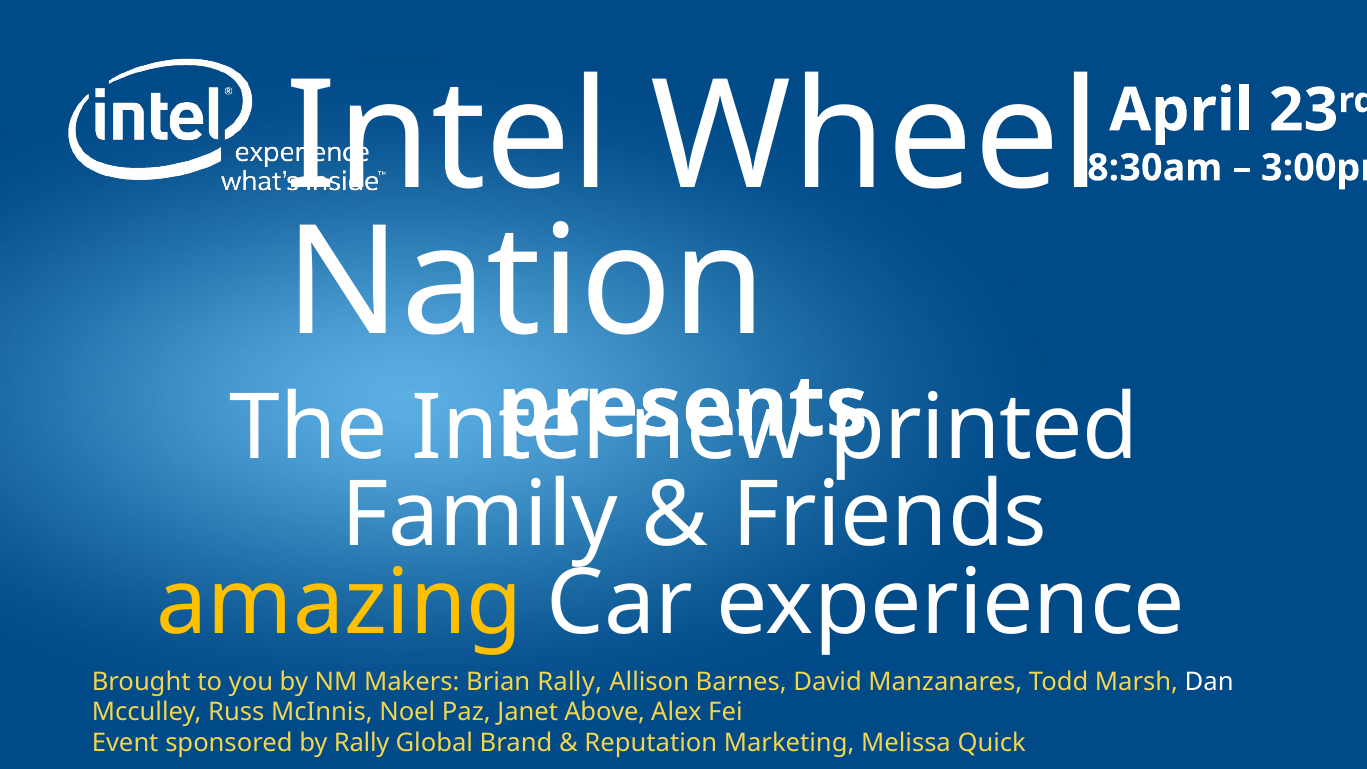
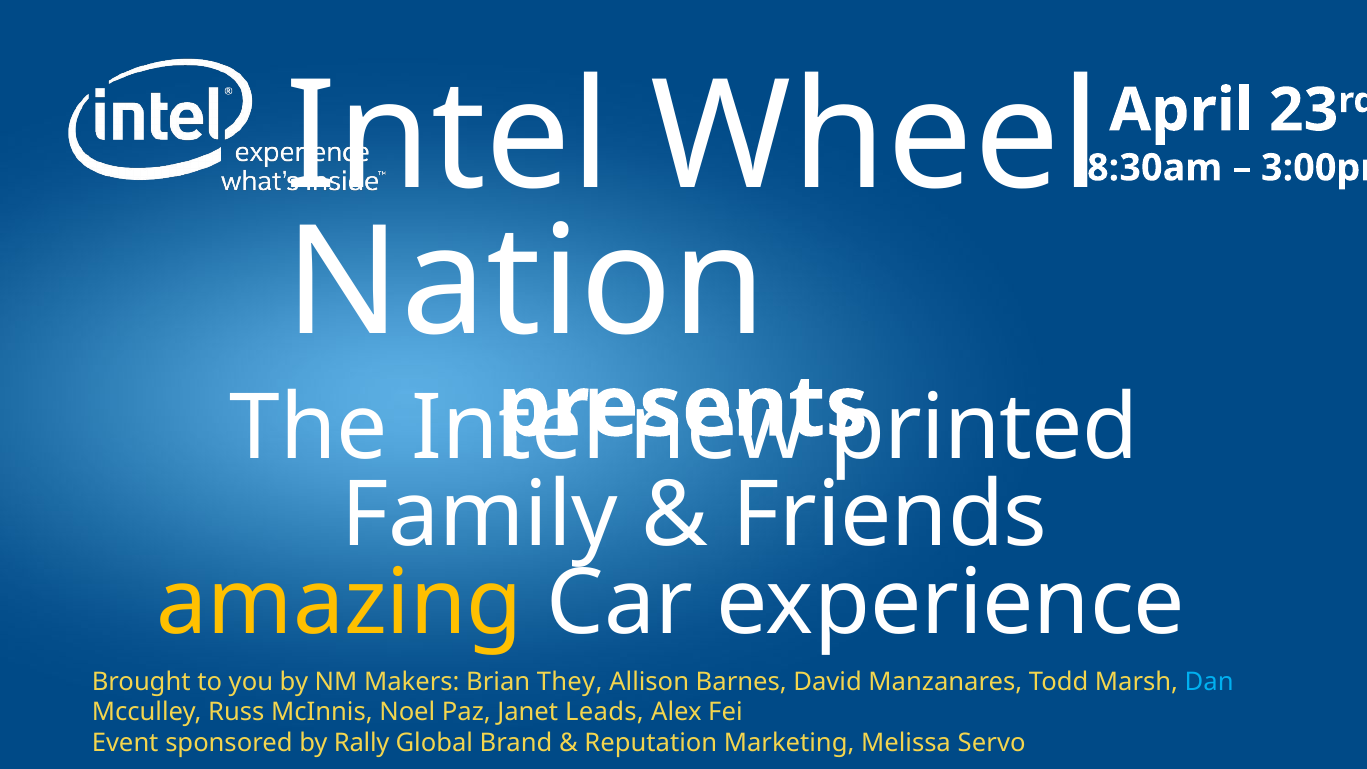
Brian Rally: Rally -> They (570, 682)
Dan colour: white -> light blue (1209, 682)
Above: Above -> Leads (604, 712)
Quick: Quick -> Servo (992, 743)
